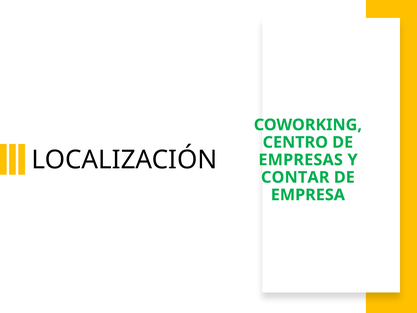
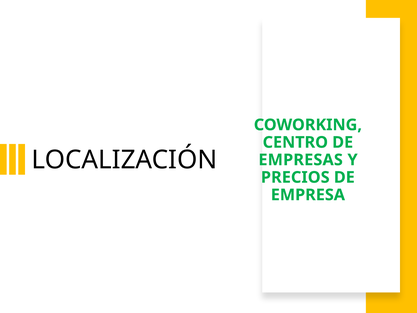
CONTAR: CONTAR -> PRECIOS (295, 177)
